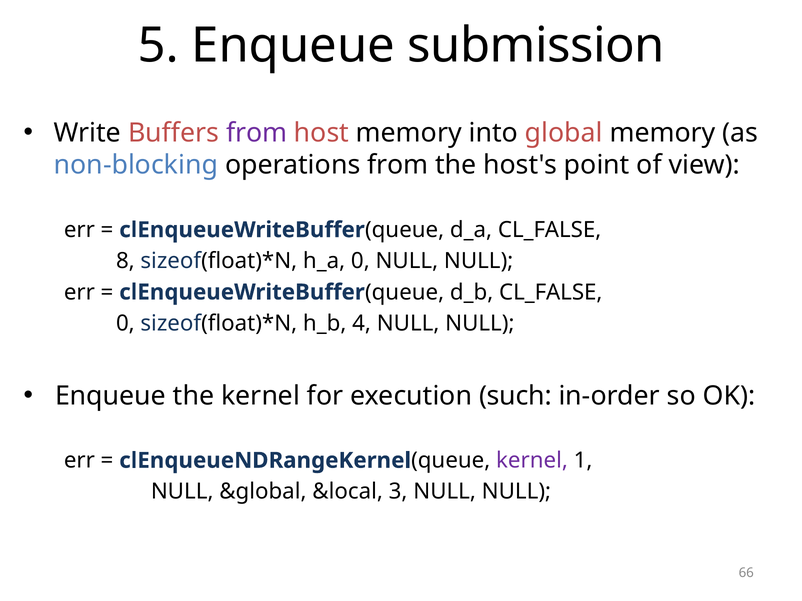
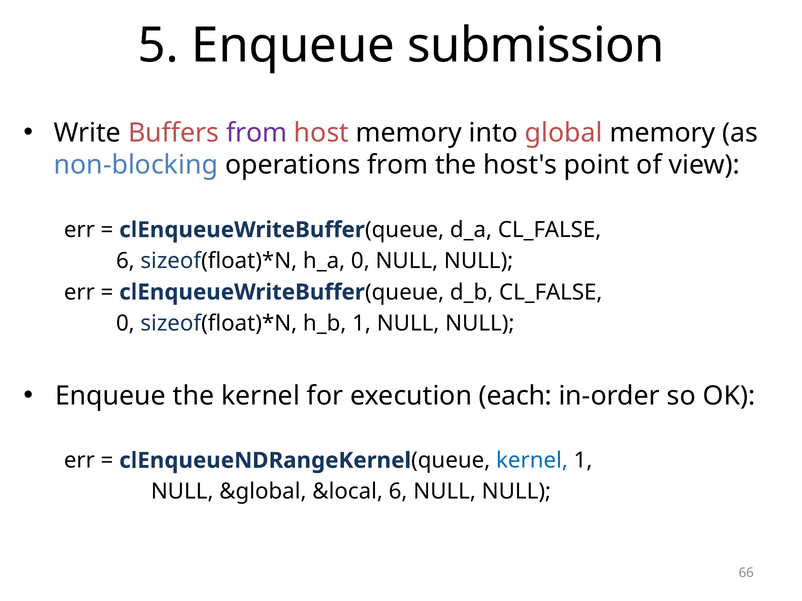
8: 8 -> 6 (125, 261)
h_b 4: 4 -> 1 (362, 324)
such: such -> each (515, 396)
kernel colour: purple -> blue (532, 461)
&local 3: 3 -> 6 (398, 492)
